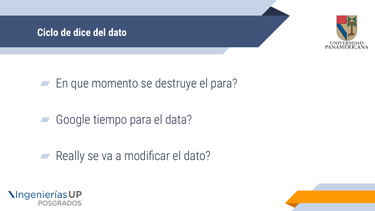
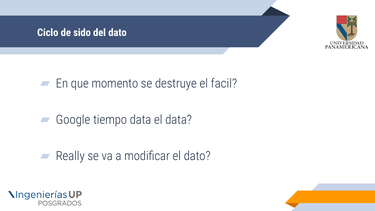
dice: dice -> sido (82, 33)
el para: para -> facil (224, 84)
tiempo para: para -> data (141, 120)
